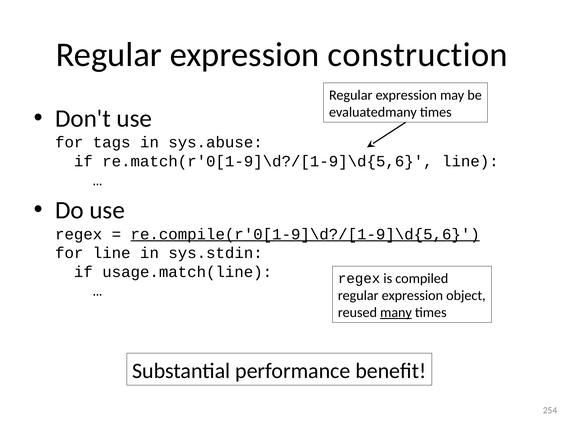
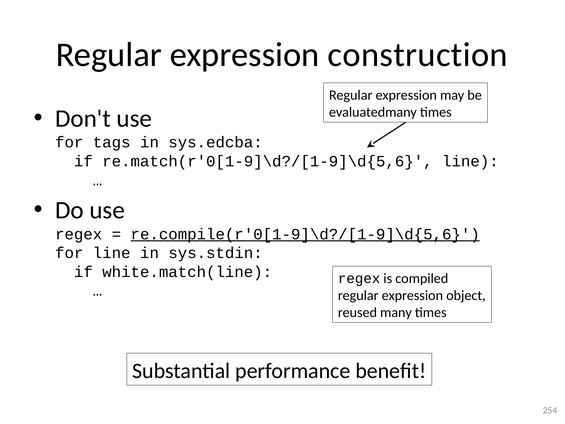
sys.abuse: sys.abuse -> sys.edcba (216, 142)
usage.match(line: usage.match(line -> white.match(line (187, 272)
many underline: present -> none (396, 312)
